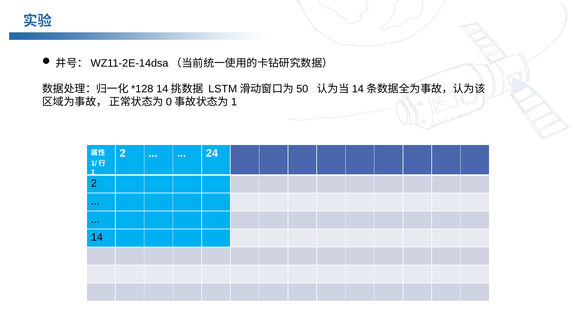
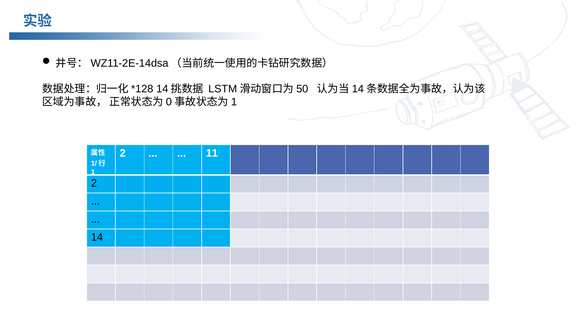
24: 24 -> 11 (212, 153)
